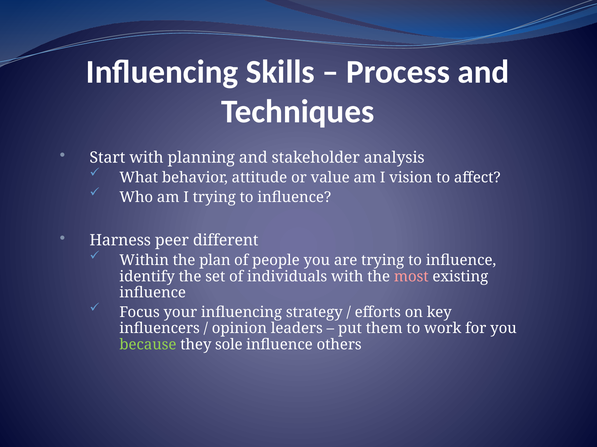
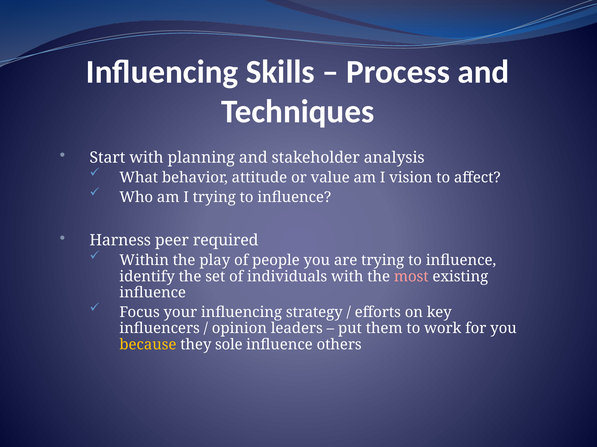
different: different -> required (226, 241)
plan: plan -> play (215, 261)
because colour: light green -> yellow (148, 345)
